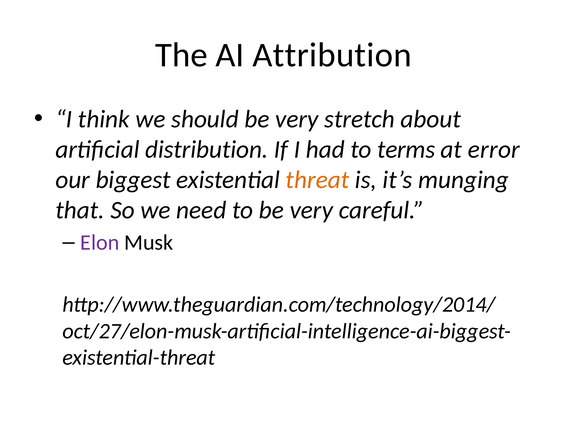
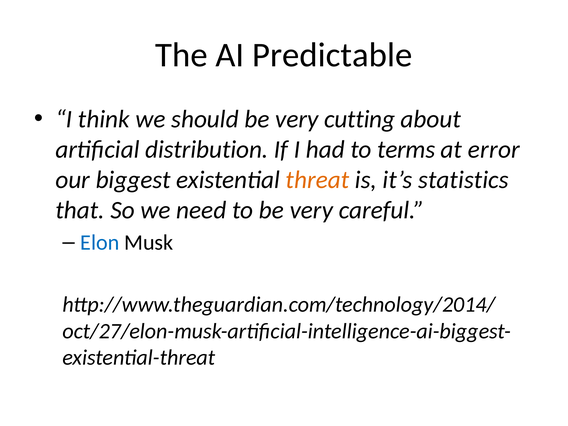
Attribution: Attribution -> Predictable (332, 55)
stretch: stretch -> cutting (360, 119)
munging: munging -> statistics (463, 180)
Elon colour: purple -> blue (100, 243)
